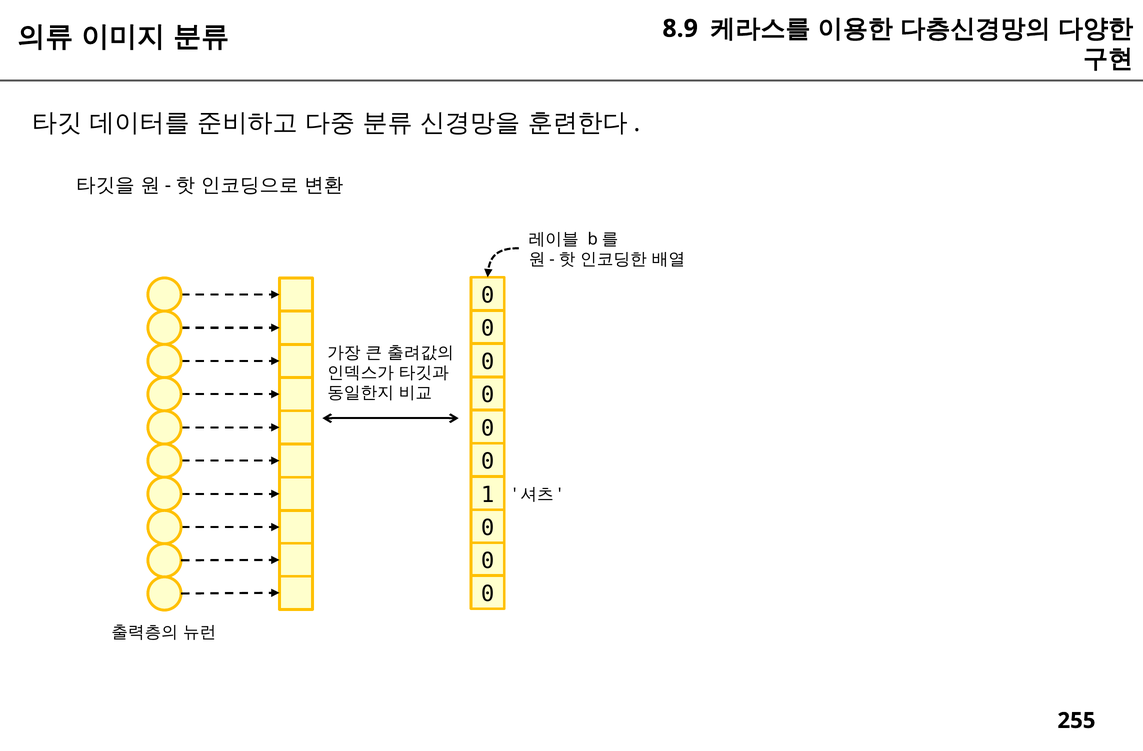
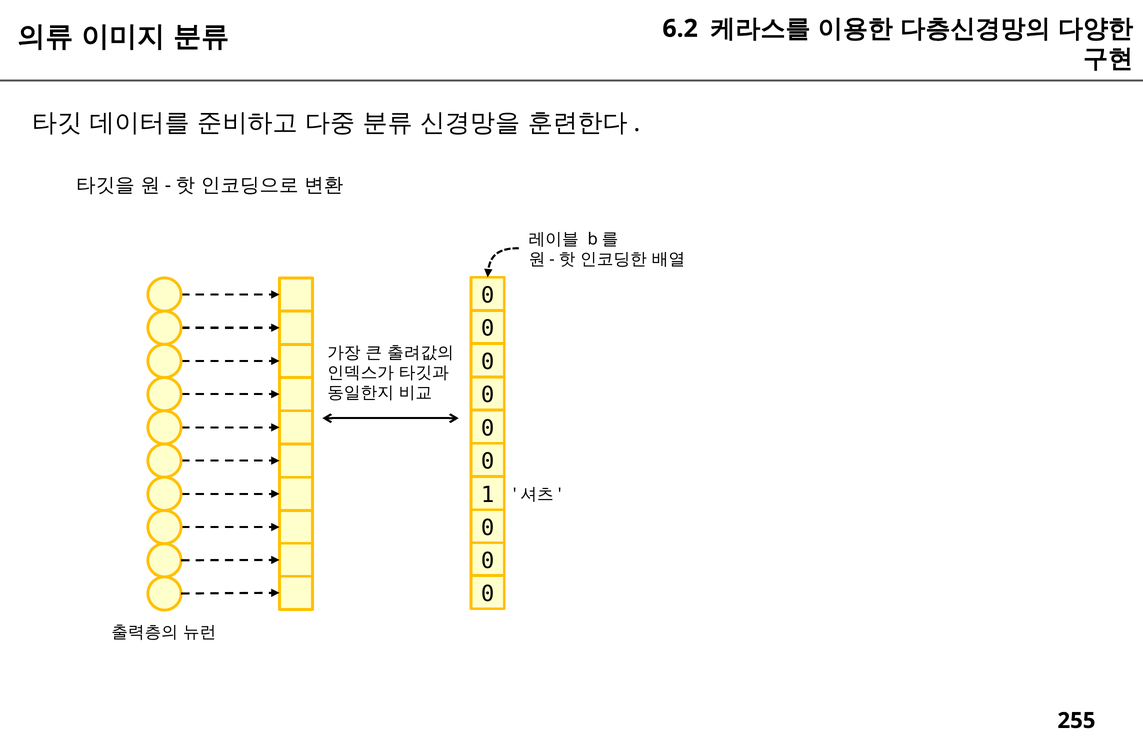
8.9: 8.9 -> 6.2 (680, 29)
